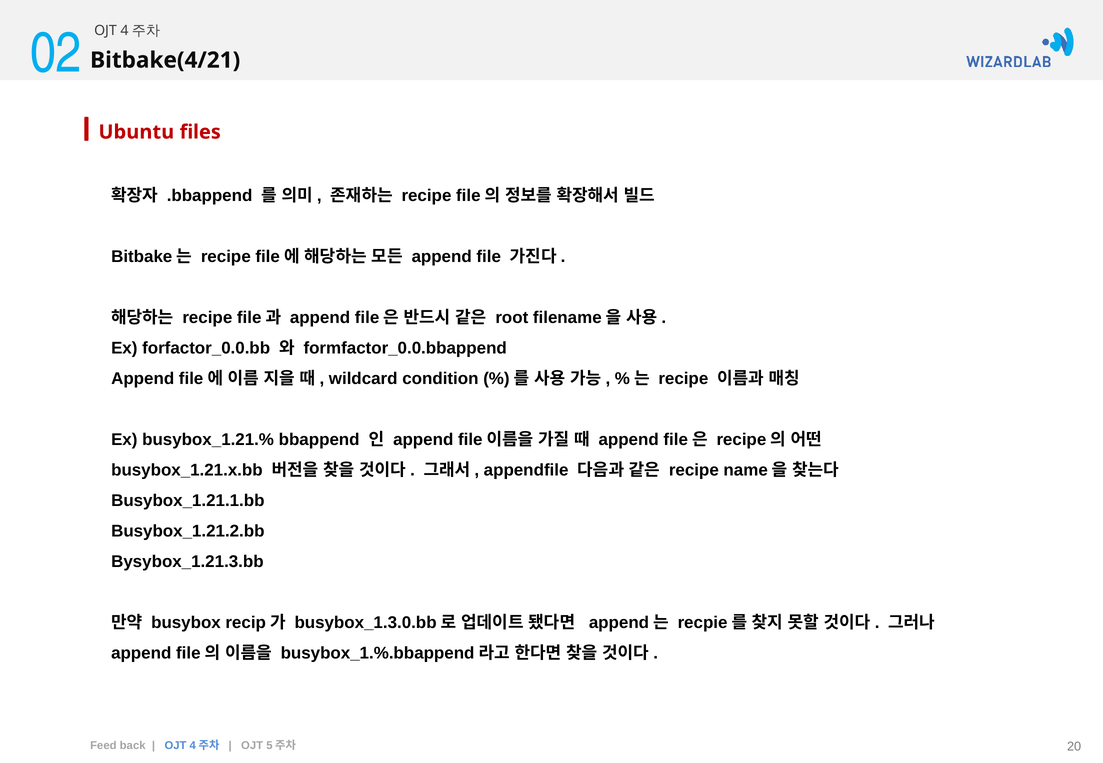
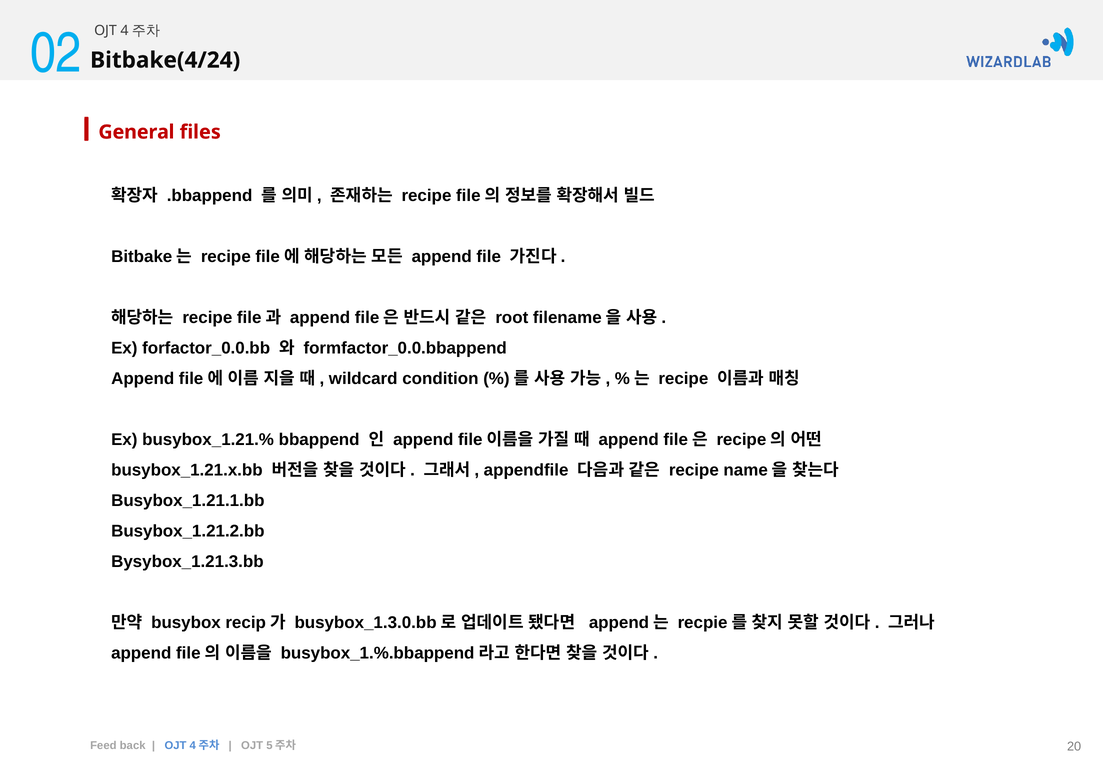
Bitbake(4/21: Bitbake(4/21 -> Bitbake(4/24 (165, 60)
Ubuntu: Ubuntu -> General (137, 132)
